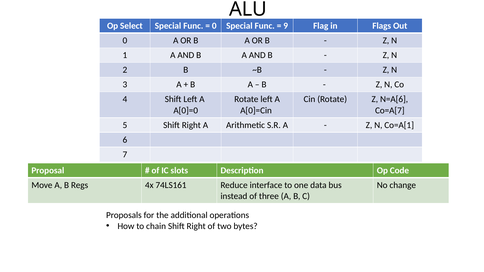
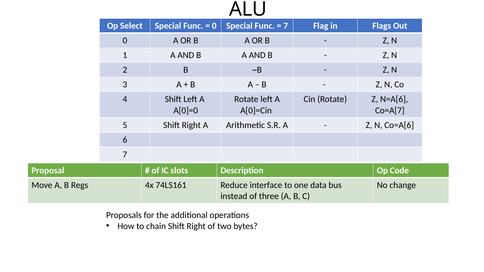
9: 9 -> 7 (286, 26)
Co=A[1: Co=A[1 -> Co=A[6 (399, 125)
